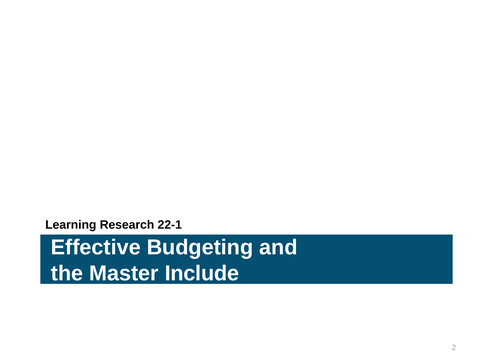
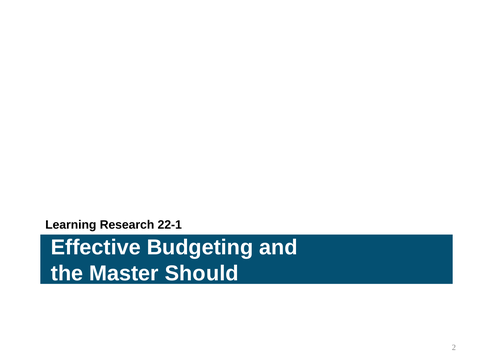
Include: Include -> Should (202, 273)
